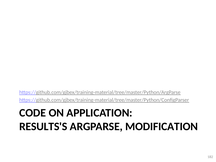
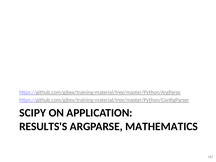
CODE: CODE -> SCIPY (33, 113)
MODIFICATION: MODIFICATION -> MATHEMATICS (162, 127)
